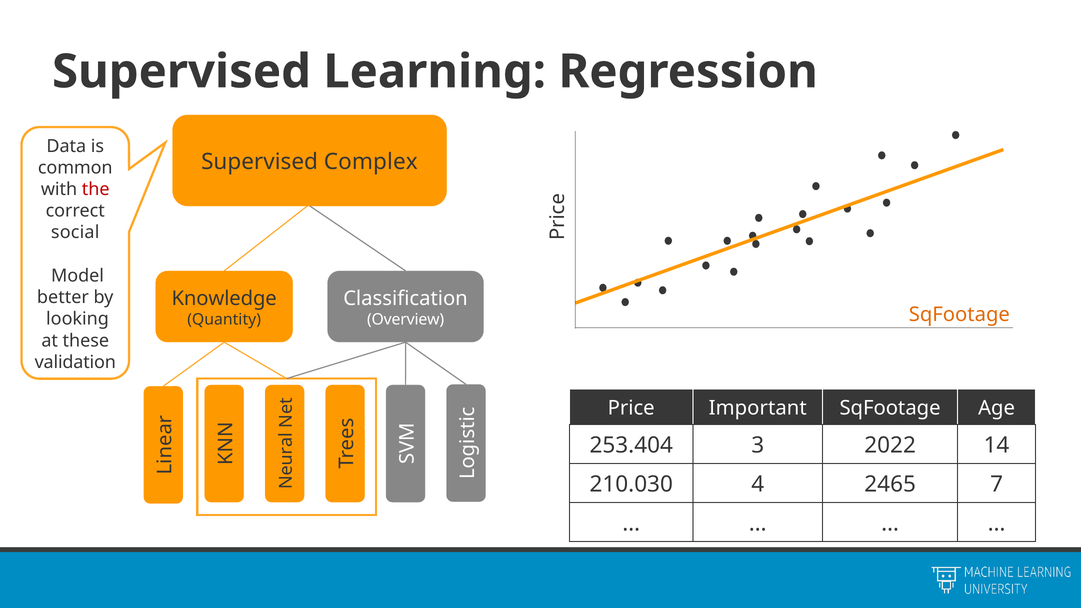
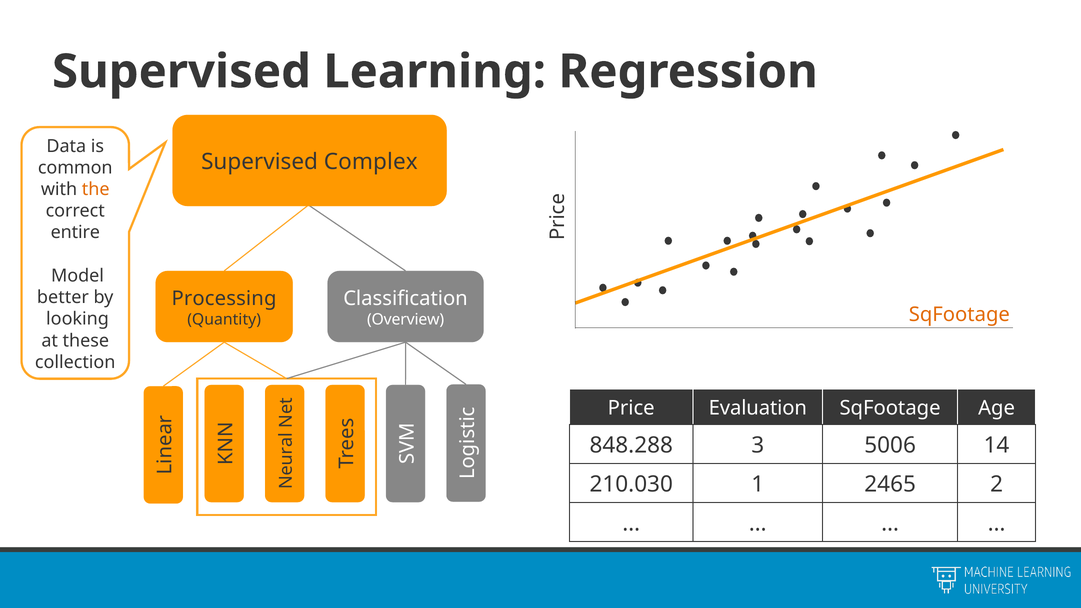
the colour: red -> orange (96, 189)
social: social -> entire (75, 233)
Knowledge: Knowledge -> Processing (224, 298)
validation: validation -> collection (75, 362)
Important: Important -> Evaluation (758, 408)
253.404: 253.404 -> 848.288 (631, 446)
2022: 2022 -> 5006 (890, 446)
4: 4 -> 1 (758, 484)
7: 7 -> 2 (997, 484)
